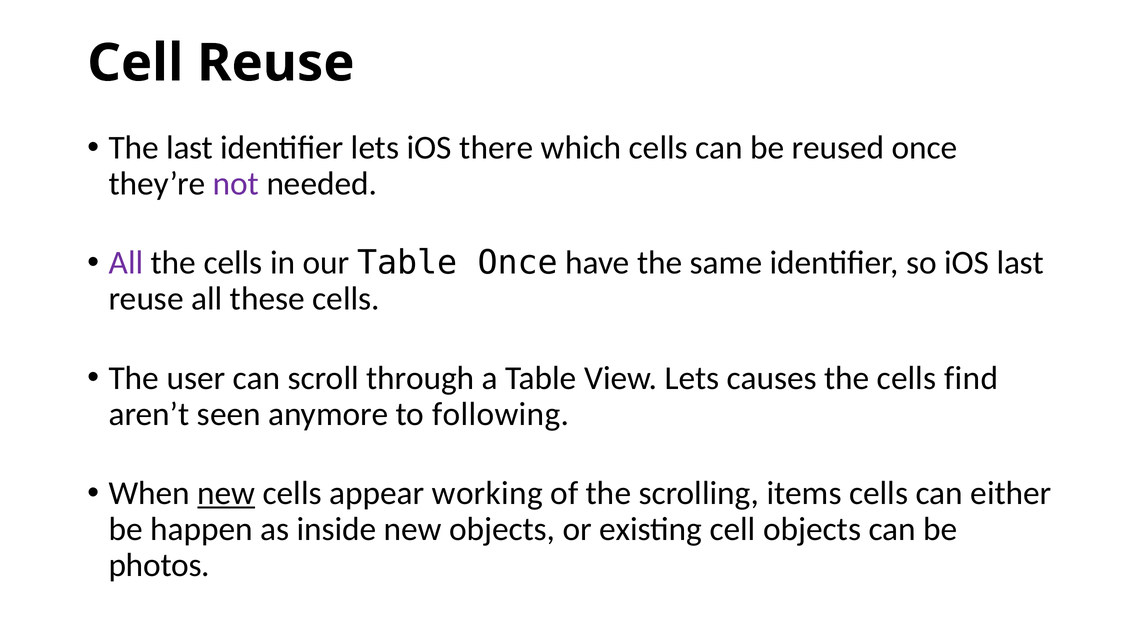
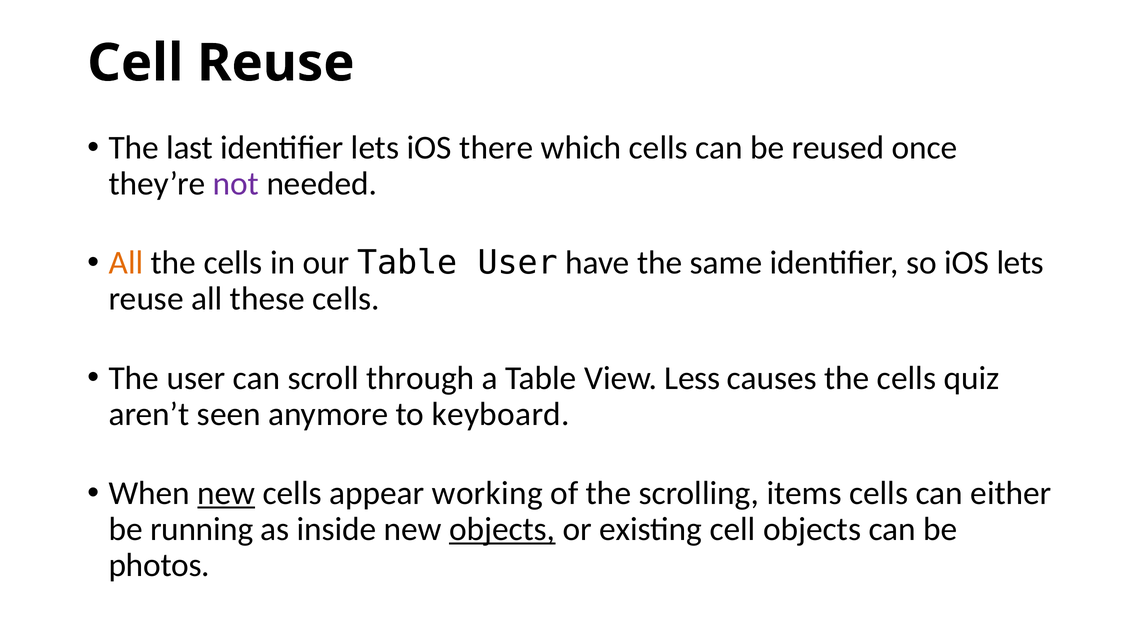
All colour: purple -> orange (126, 263)
Table Once: Once -> User (518, 263)
iOS last: last -> lets (1020, 263)
View Lets: Lets -> Less (692, 378)
find: find -> quiz (971, 378)
following: following -> keyboard (501, 414)
happen: happen -> running (202, 529)
objects underline: none -> present (502, 529)
